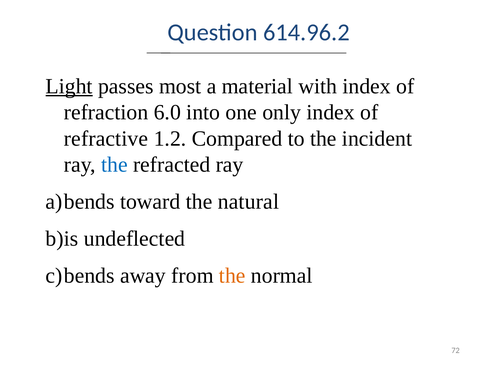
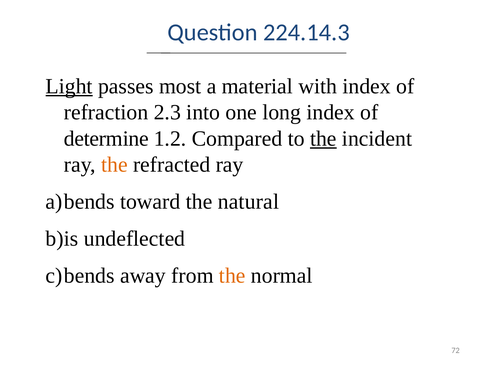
614.96.2: 614.96.2 -> 224.14.3 (306, 32)
6.0: 6.0 -> 2.3 (167, 112)
only: only -> long (282, 112)
refractive: refractive -> determine (106, 138)
the underline: none -> present (323, 138)
the colour: blue -> orange (114, 164)
